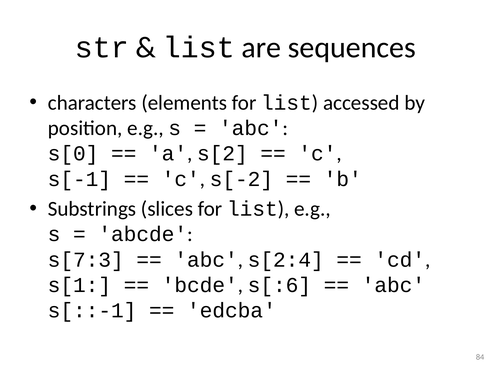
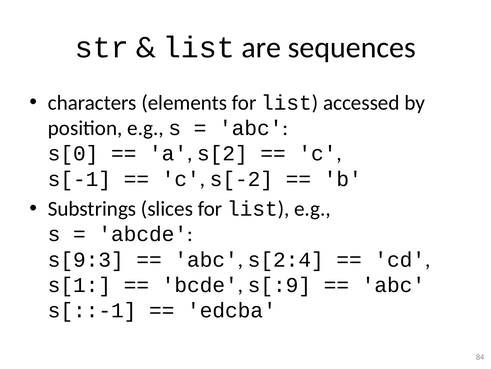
s[7:3: s[7:3 -> s[9:3 (86, 259)
s[:6: s[:6 -> s[:9 (280, 285)
